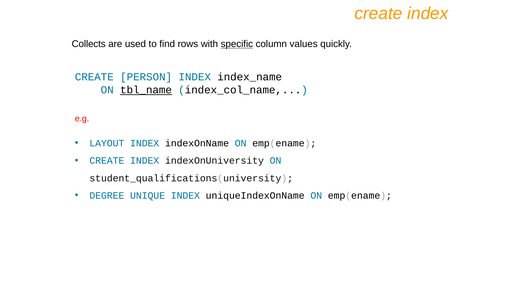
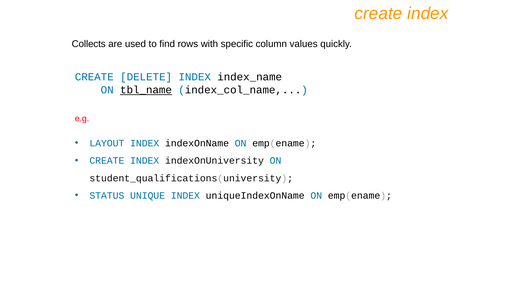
specific underline: present -> none (237, 44)
PERSON: PERSON -> DELETE (146, 77)
DEGREE: DEGREE -> STATUS (107, 195)
